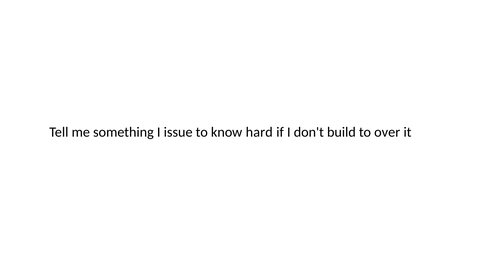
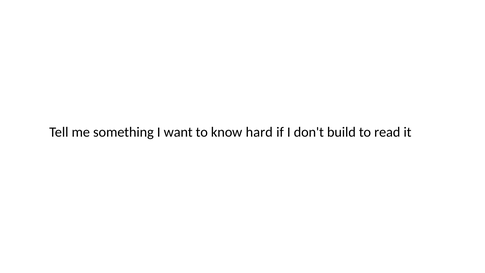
issue: issue -> want (178, 132)
over: over -> read (387, 132)
